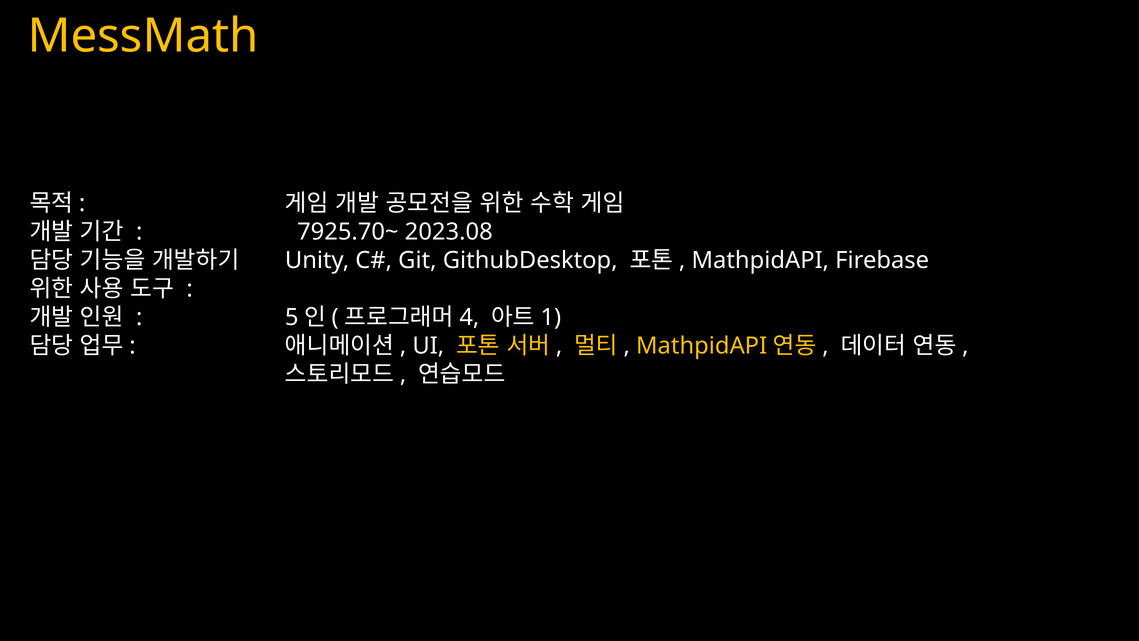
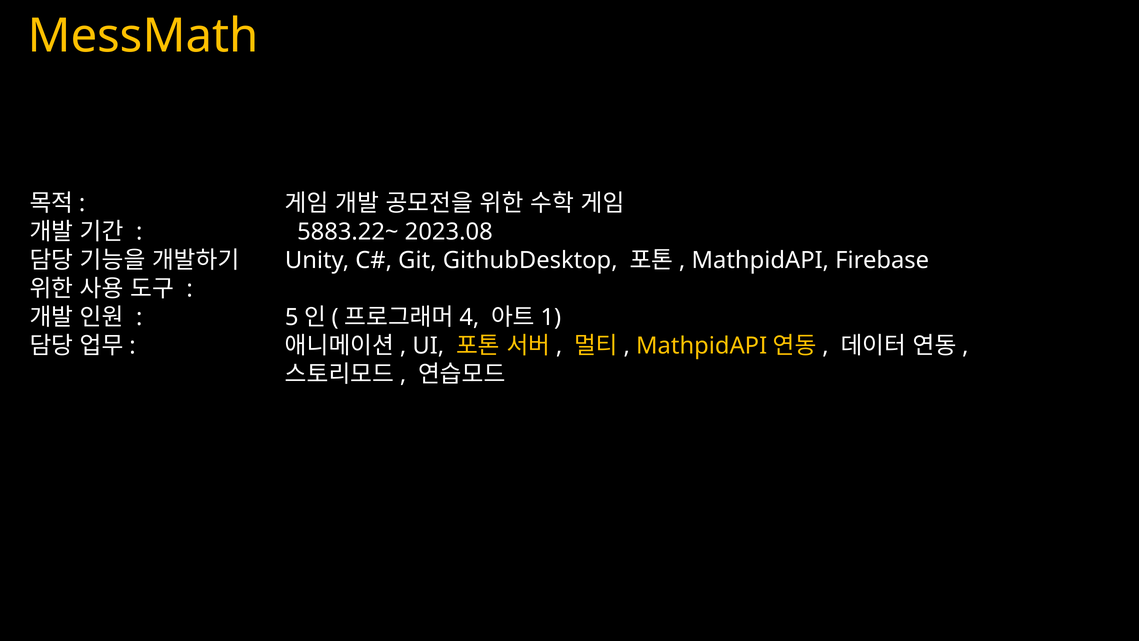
7925.70~: 7925.70~ -> 5883.22~ (348, 232)
